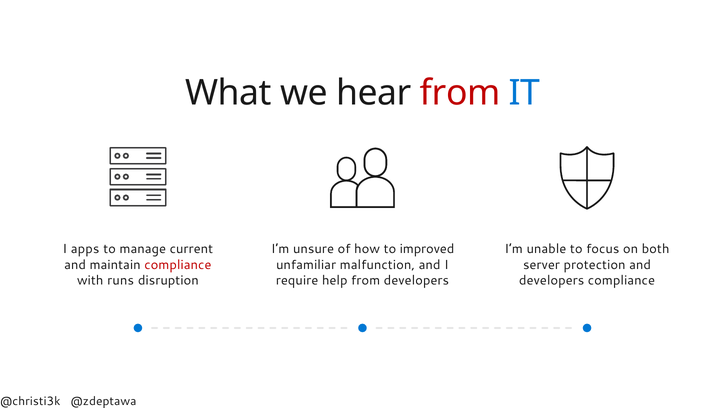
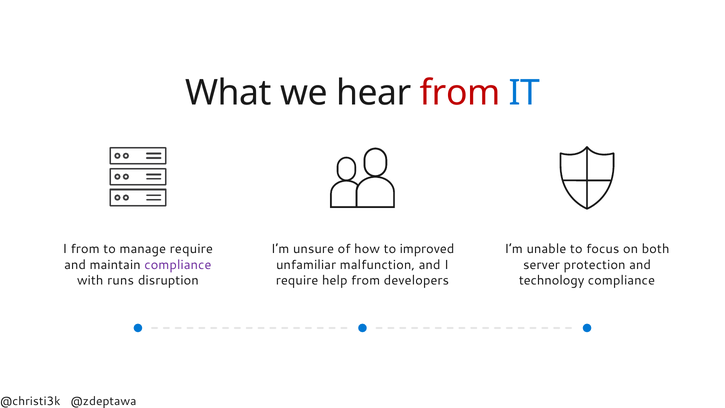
I apps: apps -> from (85, 249)
manage current: current -> require (191, 249)
compliance colour: red -> purple (178, 265)
developers: developers -> technology (552, 280)
